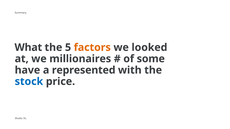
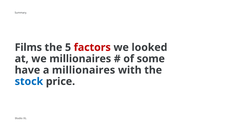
What: What -> Films (28, 48)
factors colour: orange -> red (92, 48)
a represented: represented -> millionaires (84, 70)
